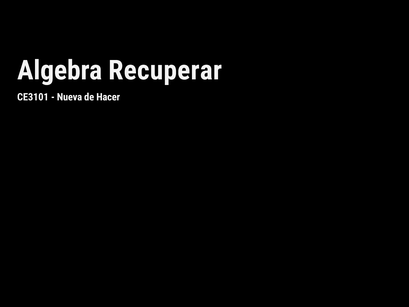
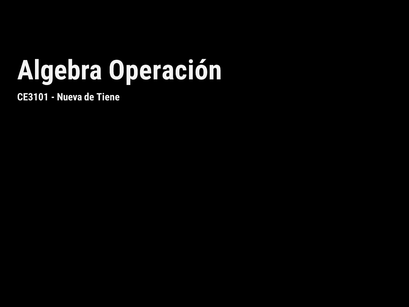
Recuperar: Recuperar -> Operación (165, 70)
Hacer: Hacer -> Tiene (108, 97)
